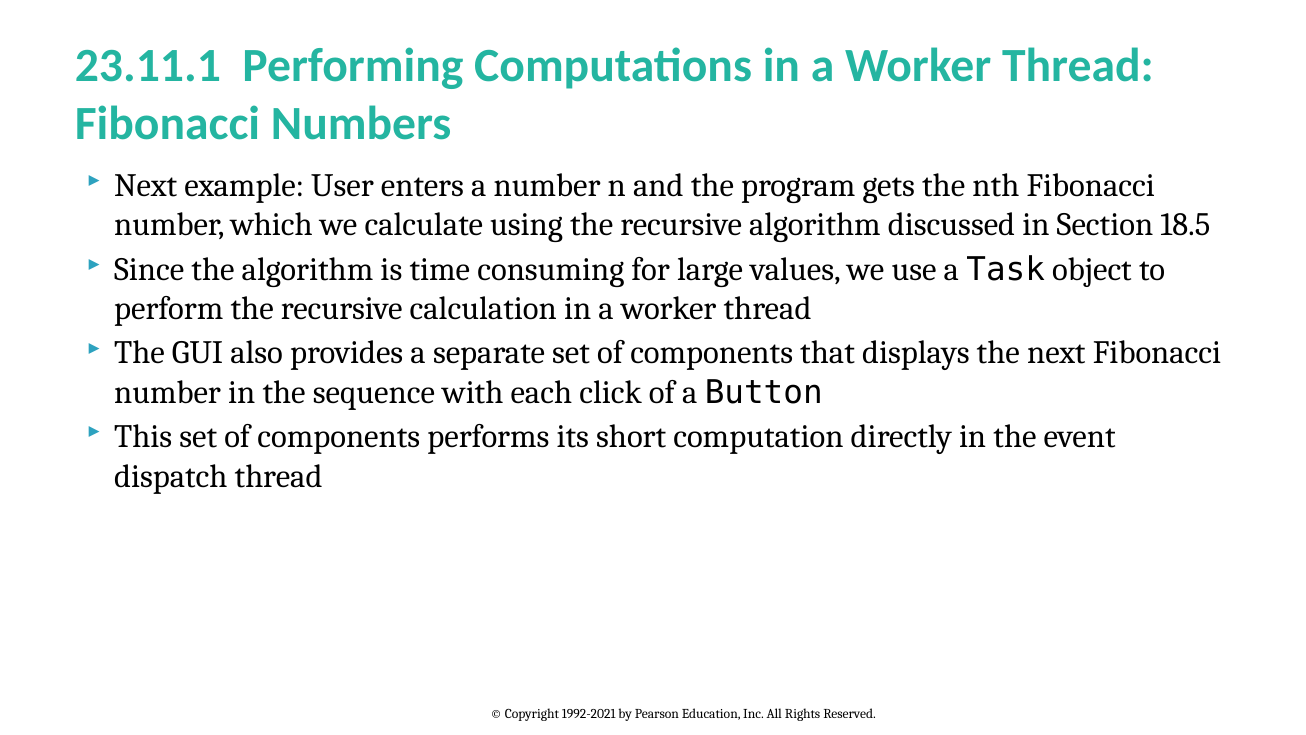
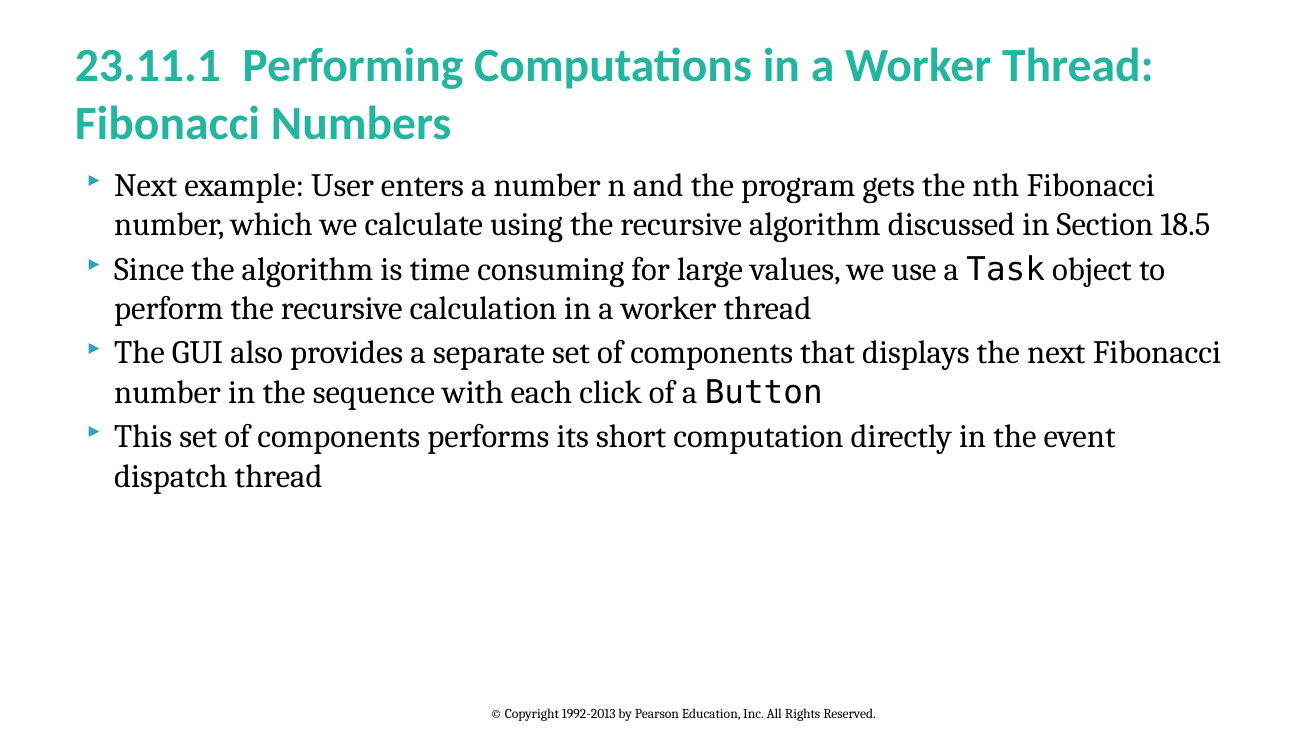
1992-2021: 1992-2021 -> 1992-2013 (589, 714)
